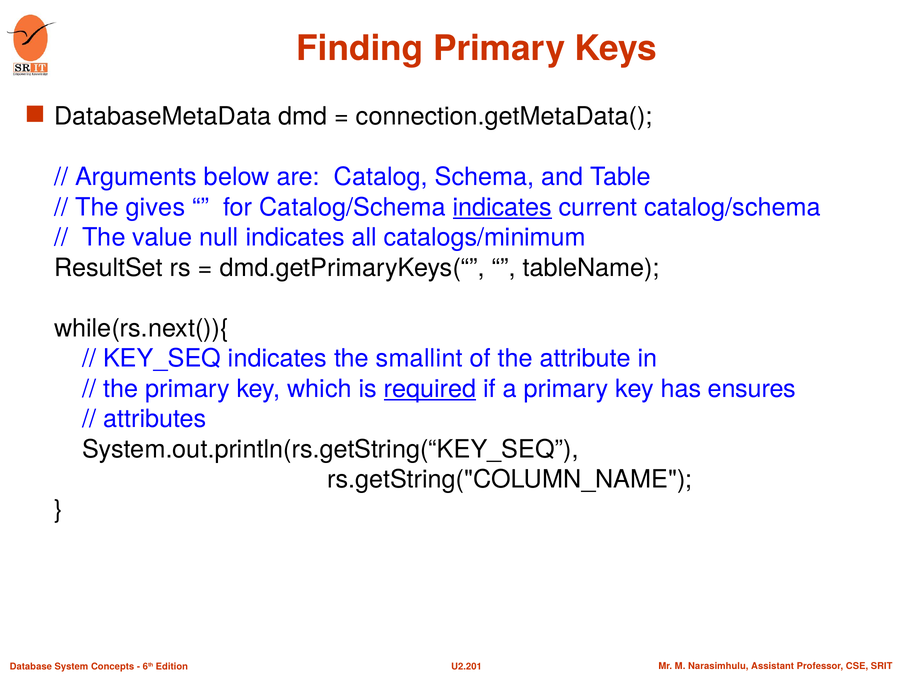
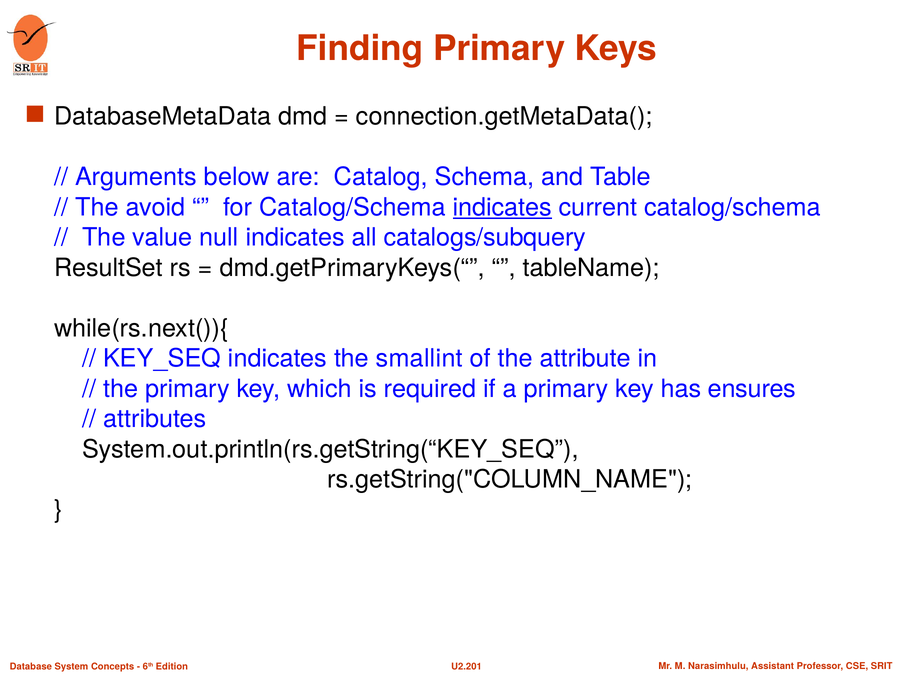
gives: gives -> avoid (155, 207)
catalogs/minimum: catalogs/minimum -> catalogs/subquery (485, 238)
required underline: present -> none (430, 389)
